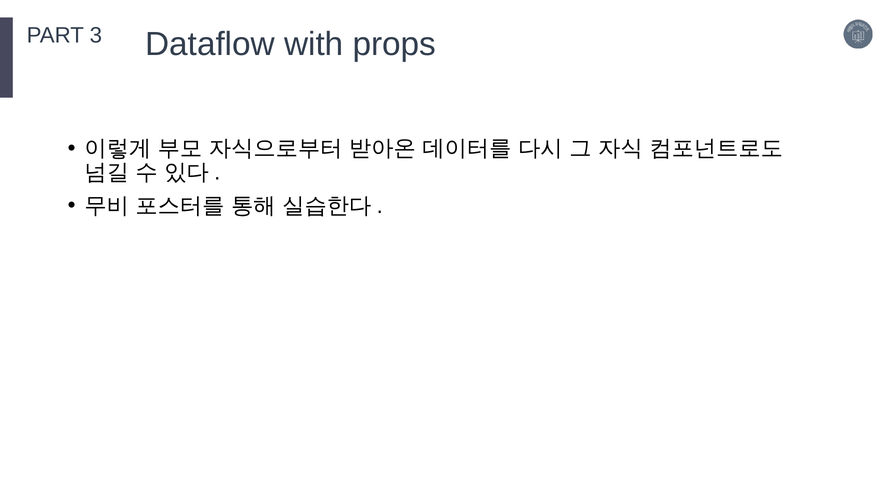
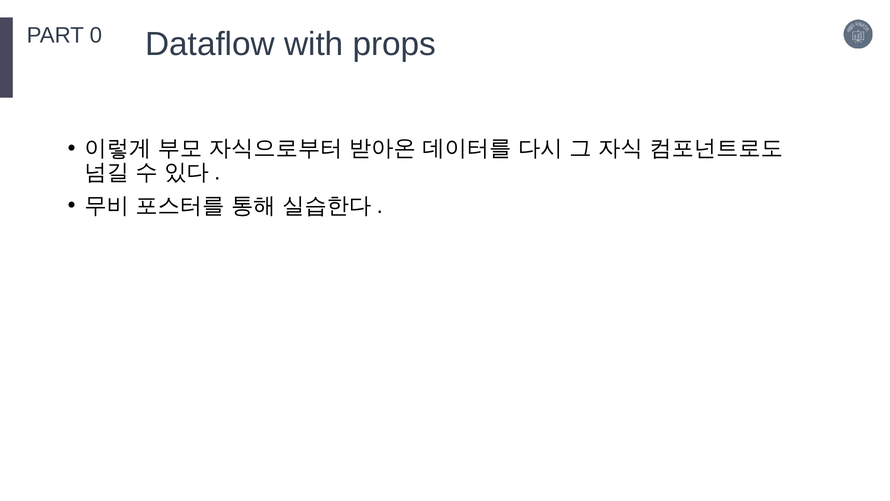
3: 3 -> 0 (96, 36)
